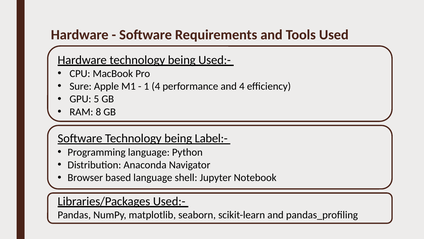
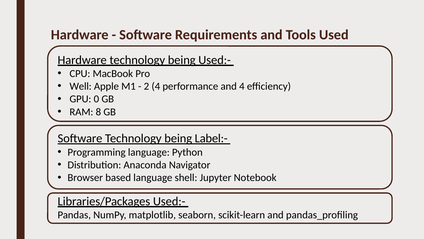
Sure: Sure -> Well (81, 86)
1: 1 -> 2 (146, 86)
5: 5 -> 0 (96, 99)
